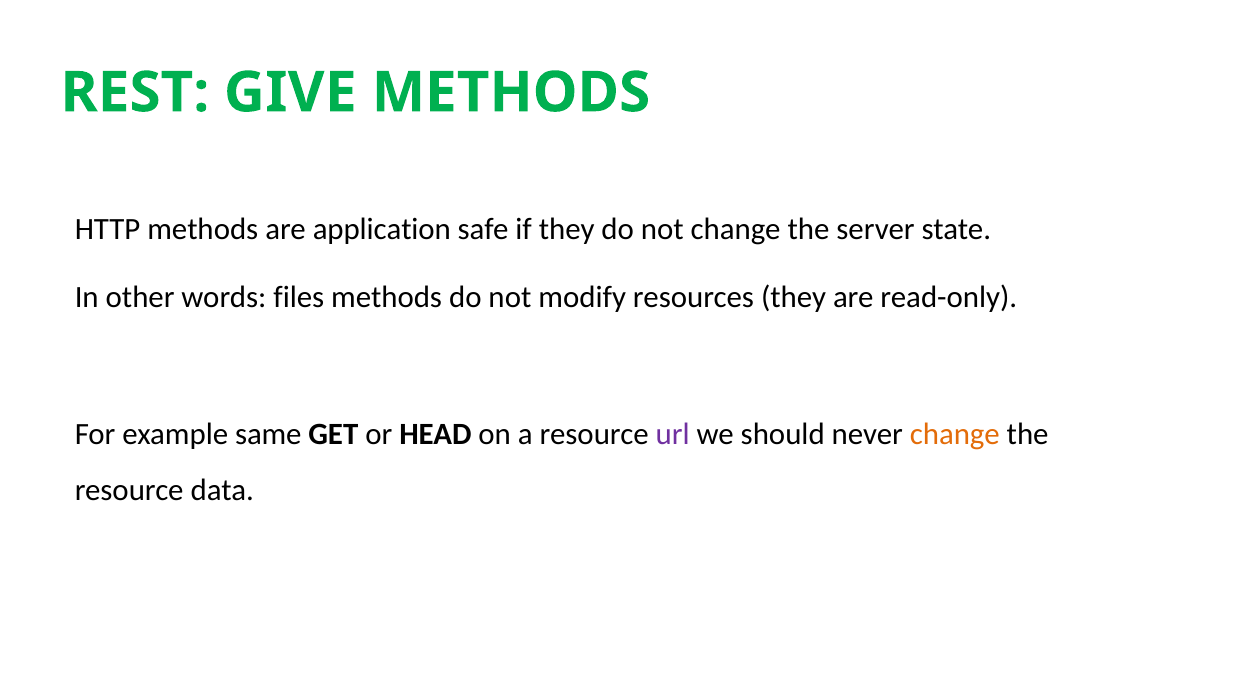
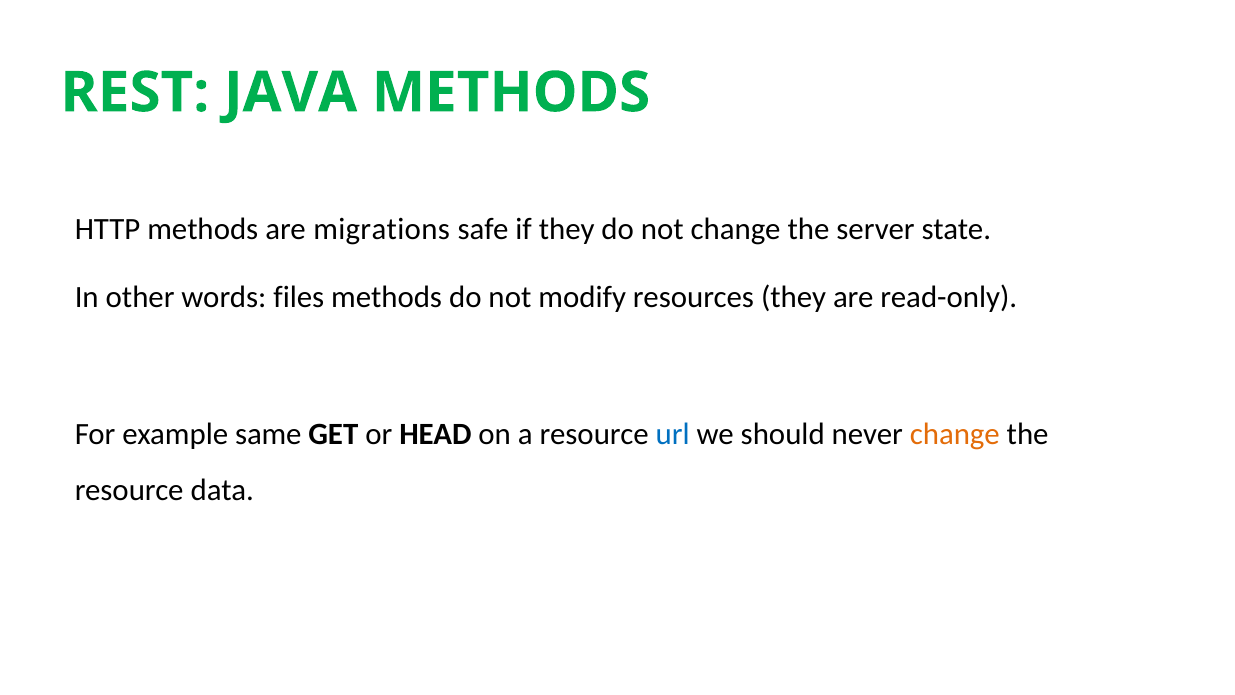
GIVE: GIVE -> JAVA (291, 93)
application: application -> migrations (382, 229)
url colour: purple -> blue (673, 434)
